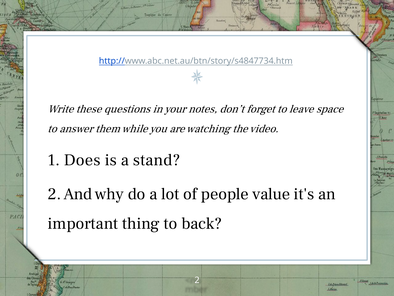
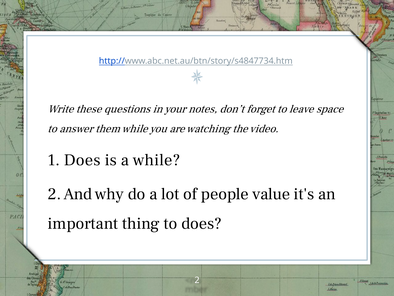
a stand: stand -> while (157, 160)
to back: back -> does (202, 223)
